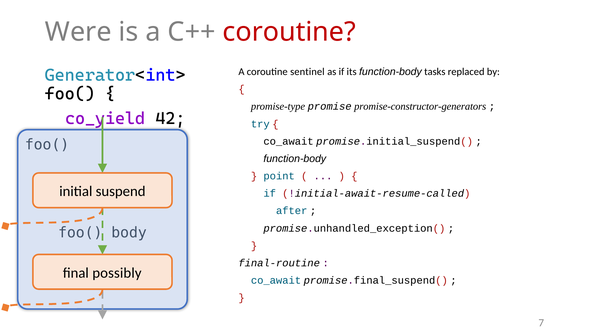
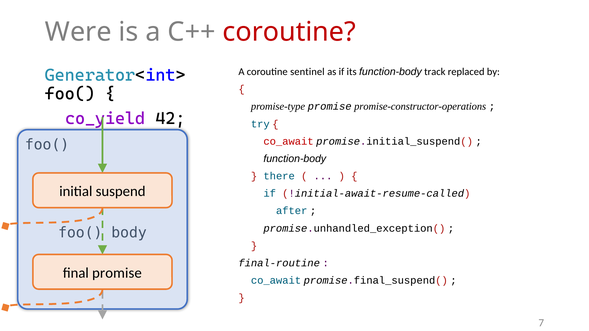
tasks: tasks -> track (435, 72)
promise-constructor-generators: promise-constructor-generators -> promise-constructor-operations (420, 107)
co_await colour: black -> red (289, 141)
point: point -> there (279, 176)
final possibly: possibly -> promise (117, 273)
